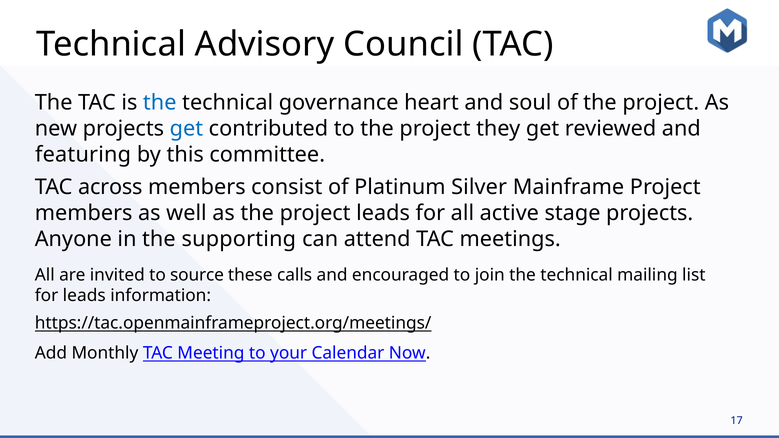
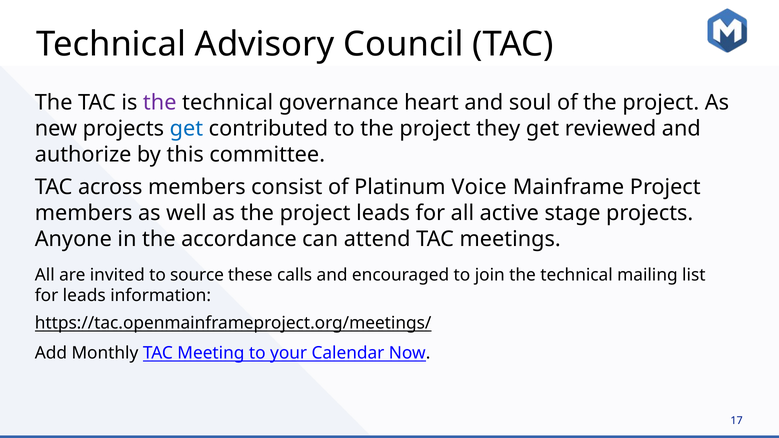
the colour: blue -> purple (160, 103)
featuring: featuring -> authorize (83, 155)
Silver: Silver -> Voice (479, 187)
supporting: supporting -> accordance (239, 239)
